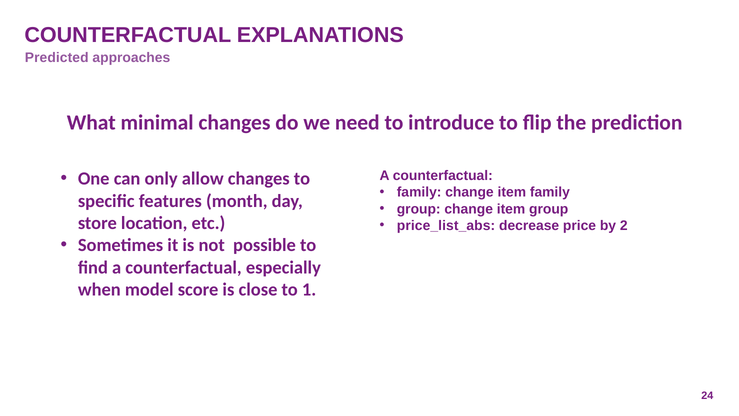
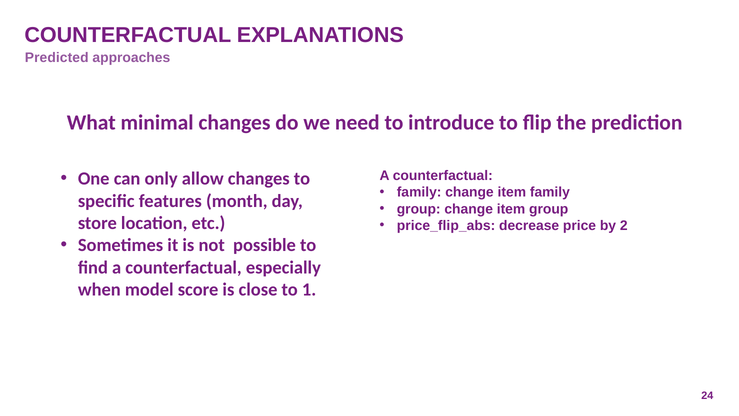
price_list_abs: price_list_abs -> price_flip_abs (446, 225)
